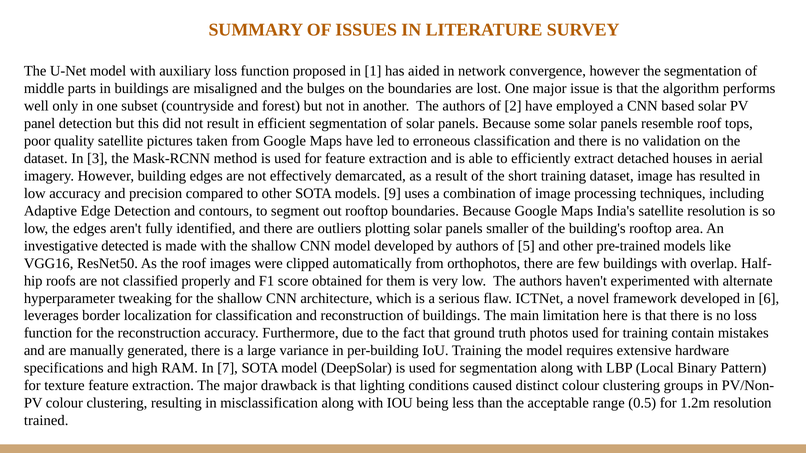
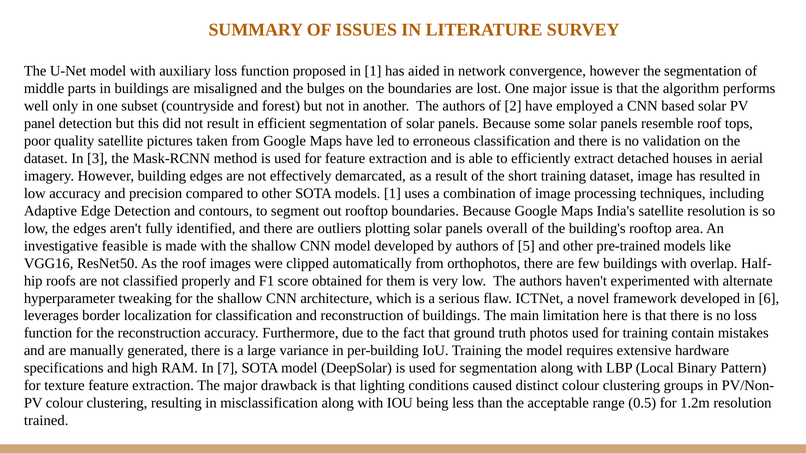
models 9: 9 -> 1 (392, 194)
smaller: smaller -> overall (507, 229)
detected: detected -> feasible (125, 246)
